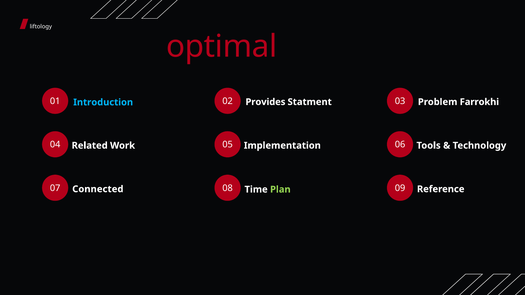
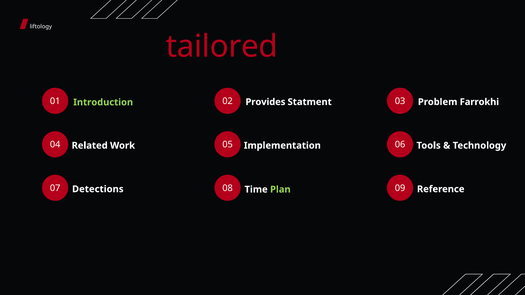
optimal: optimal -> tailored (222, 47)
Introduction colour: light blue -> light green (103, 102)
Connected: Connected -> Detections (98, 189)
